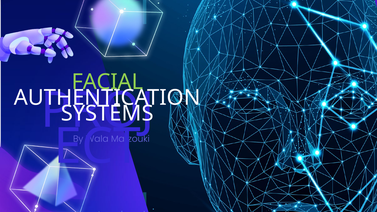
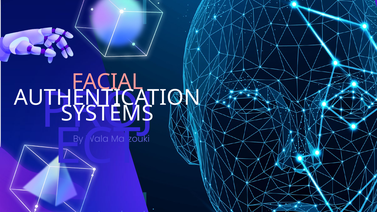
FACIAL colour: light green -> pink (107, 82)
